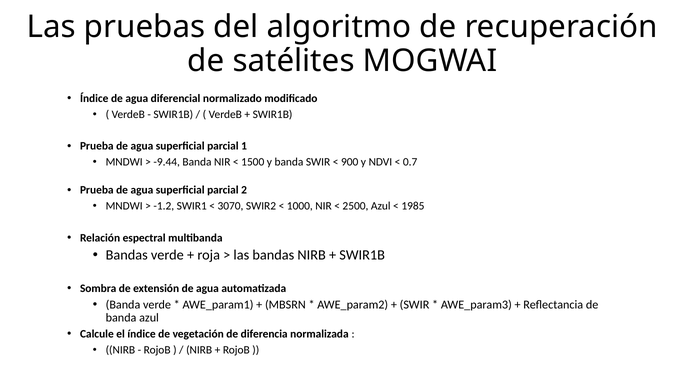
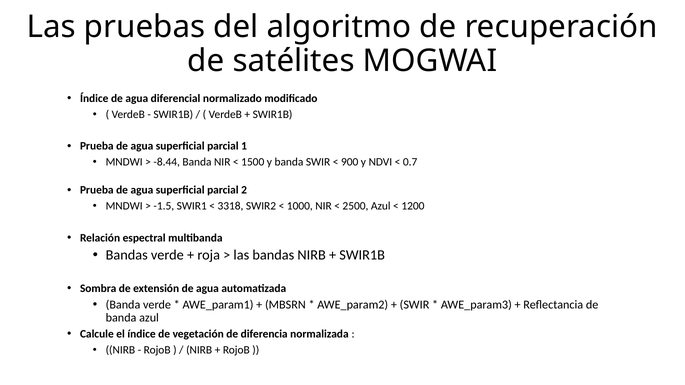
-9.44: -9.44 -> -8.44 (167, 162)
-1.2: -1.2 -> -1.5 (164, 206)
3070: 3070 -> 3318 (231, 206)
1985: 1985 -> 1200 (413, 206)
